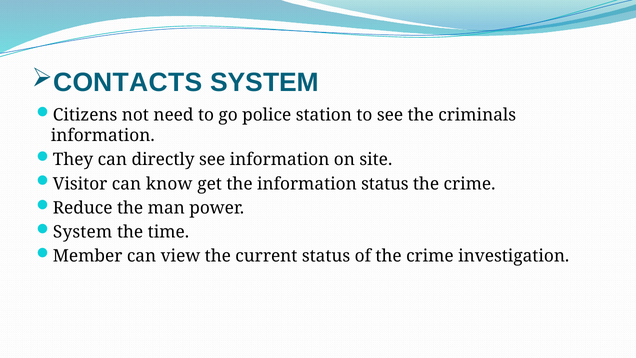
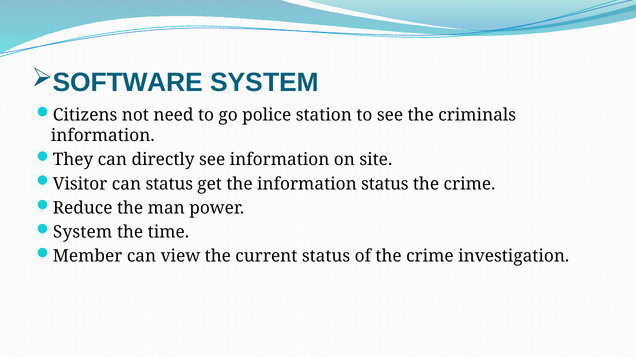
CONTACTS: CONTACTS -> SOFTWARE (128, 82)
can know: know -> status (169, 184)
